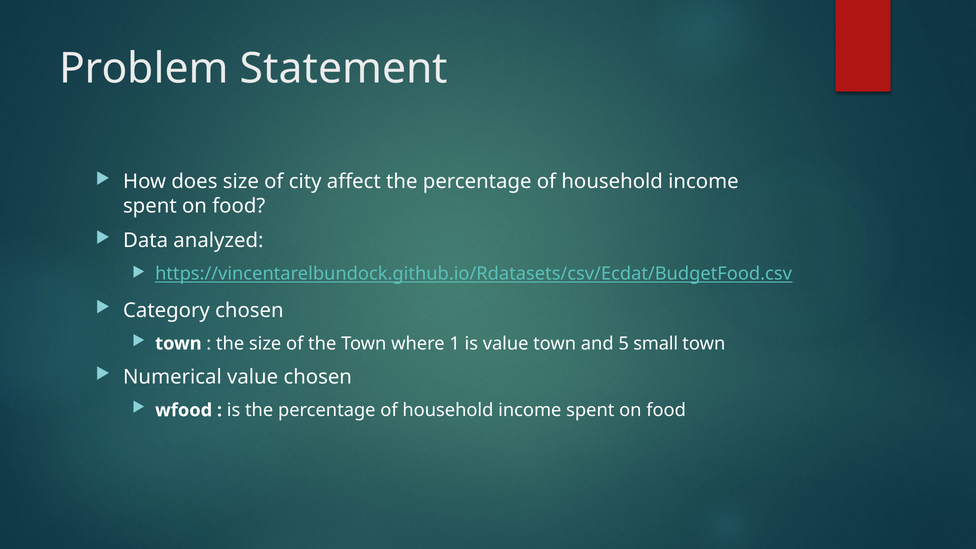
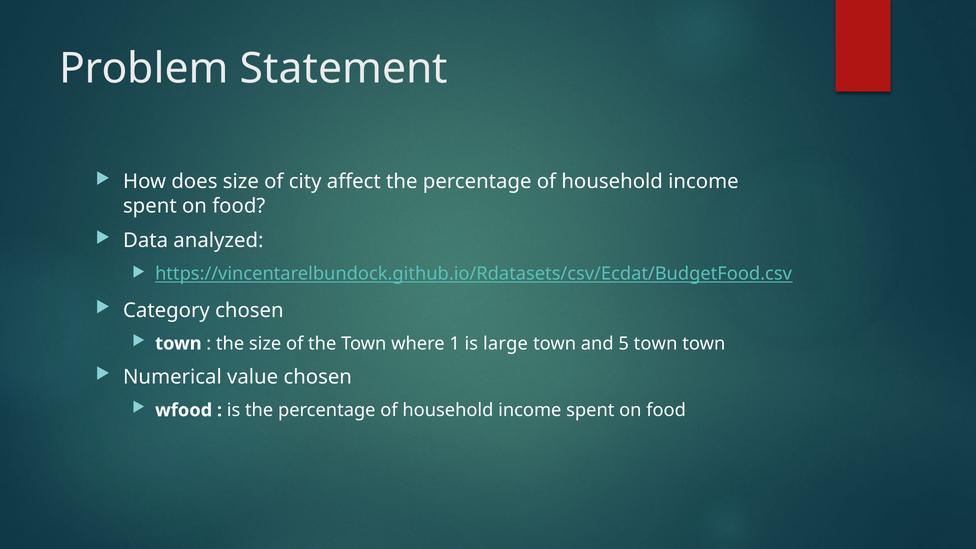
is value: value -> large (506, 344)
5 small: small -> town (656, 344)
